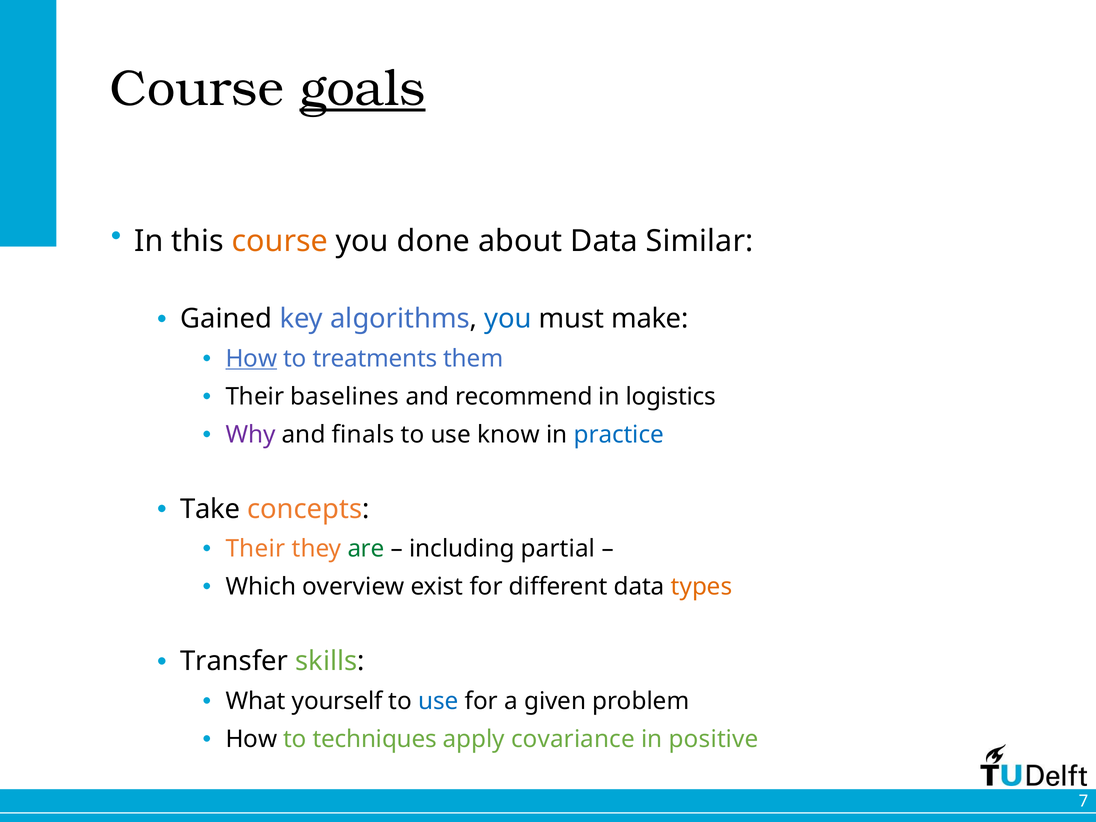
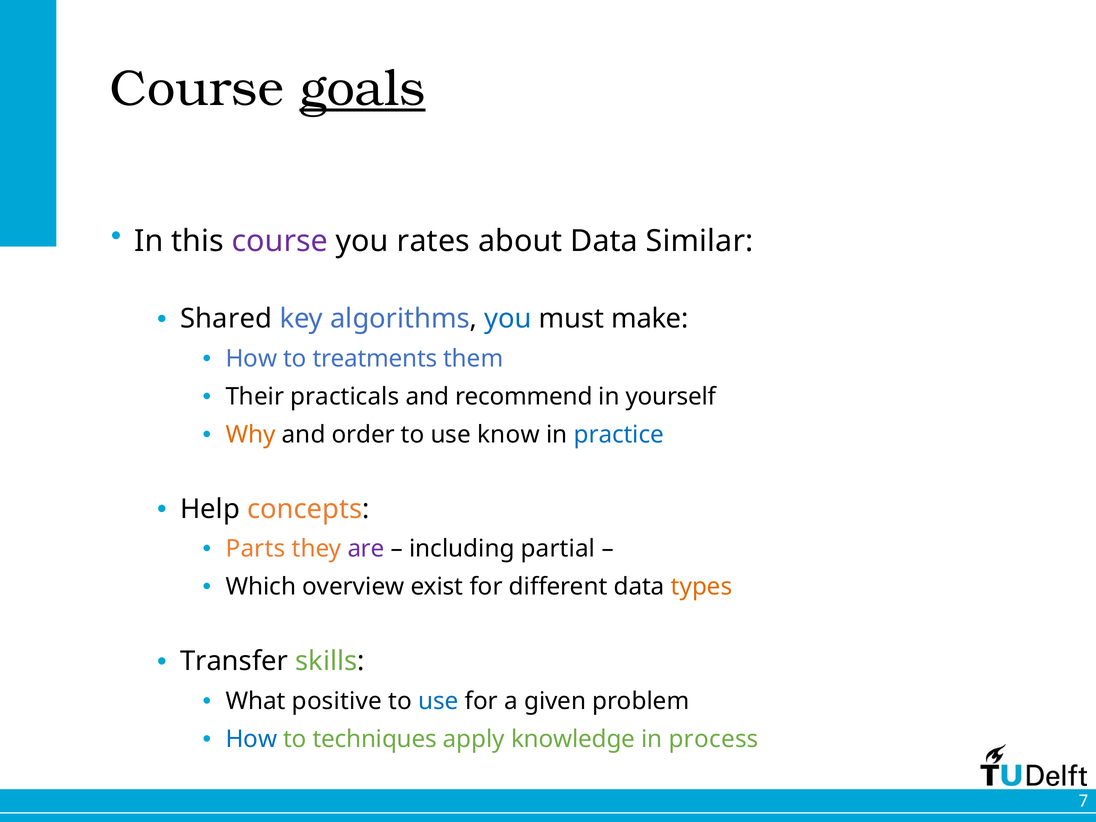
course colour: orange -> purple (280, 241)
done: done -> rates (433, 241)
Gained: Gained -> Shared (226, 319)
How underline: present -> none (251, 359)
baselines: baselines -> practicals (345, 397)
logistics: logistics -> yourself (671, 397)
Why colour: purple -> orange (251, 435)
finals: finals -> order (363, 435)
Take: Take -> Help (210, 509)
Their: Their -> Parts (256, 549)
are colour: green -> purple (366, 549)
yourself: yourself -> positive (337, 701)
How colour: black -> blue (251, 739)
covariance: covariance -> knowledge (573, 739)
positive: positive -> process (714, 739)
